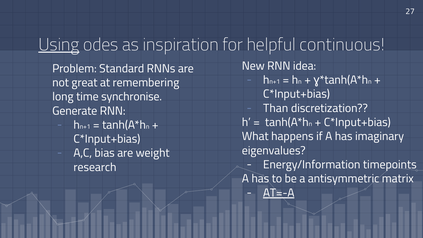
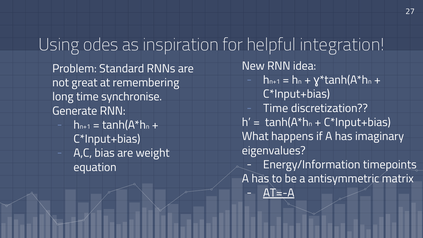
Using underline: present -> none (59, 45)
continuous: continuous -> integration (342, 45)
Than: Than -> Time (276, 108)
research: research -> equation (95, 167)
